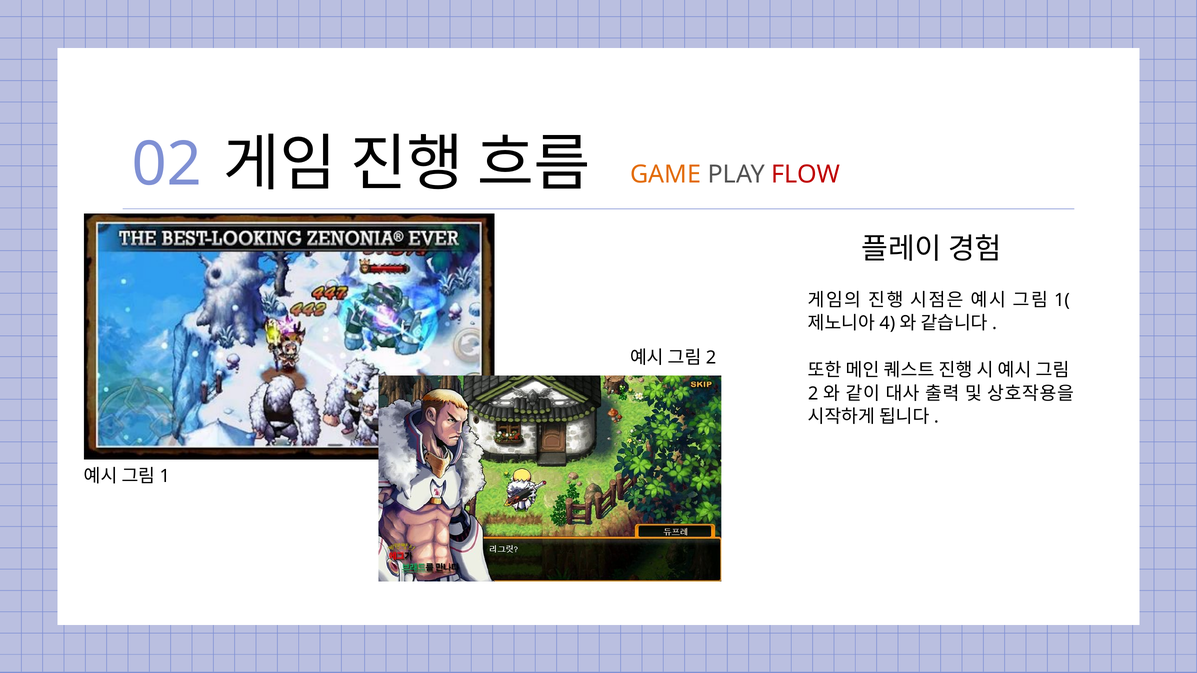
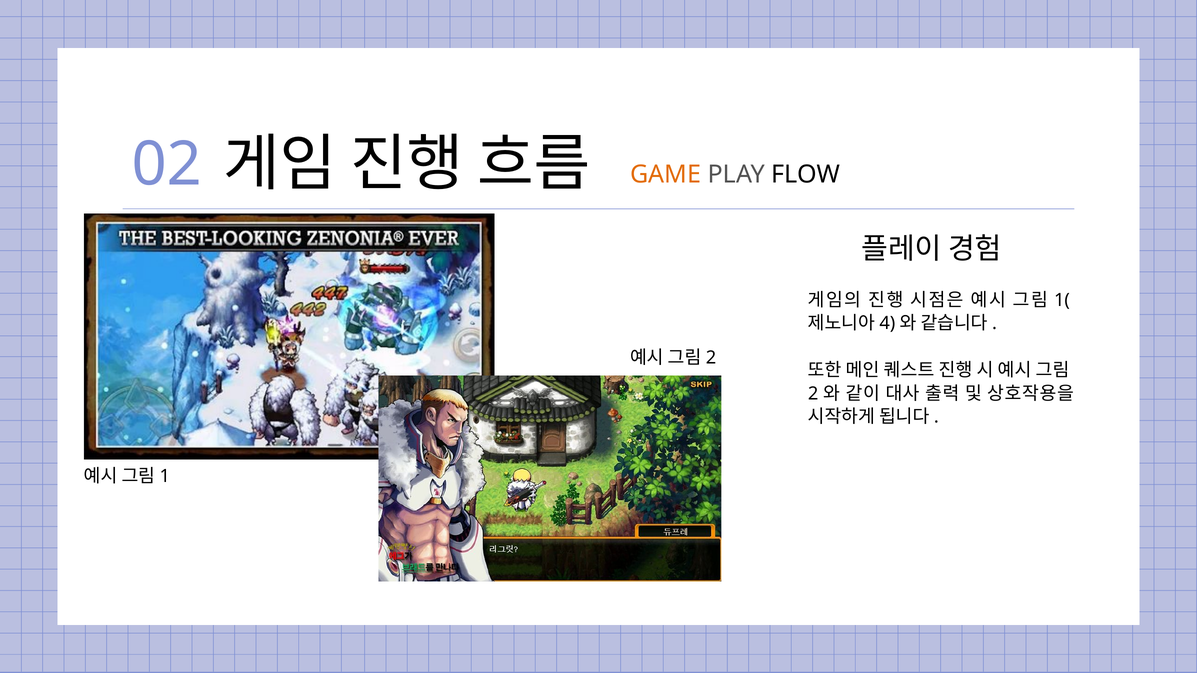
FLOW colour: red -> black (806, 175)
